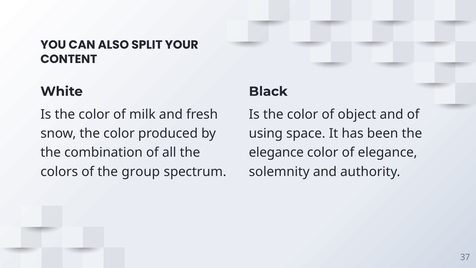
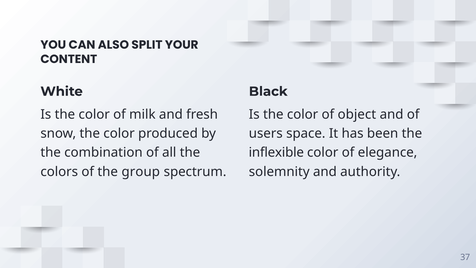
using: using -> users (266, 133)
elegance: elegance -> inflexible (276, 152)
